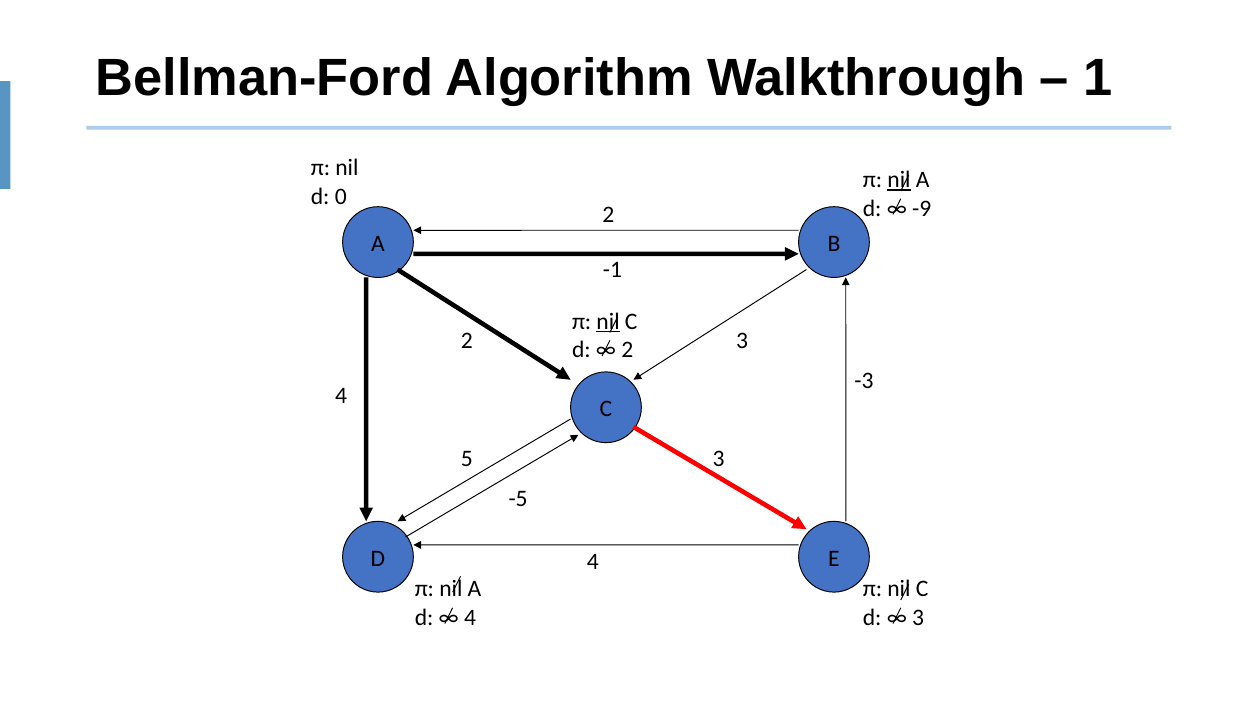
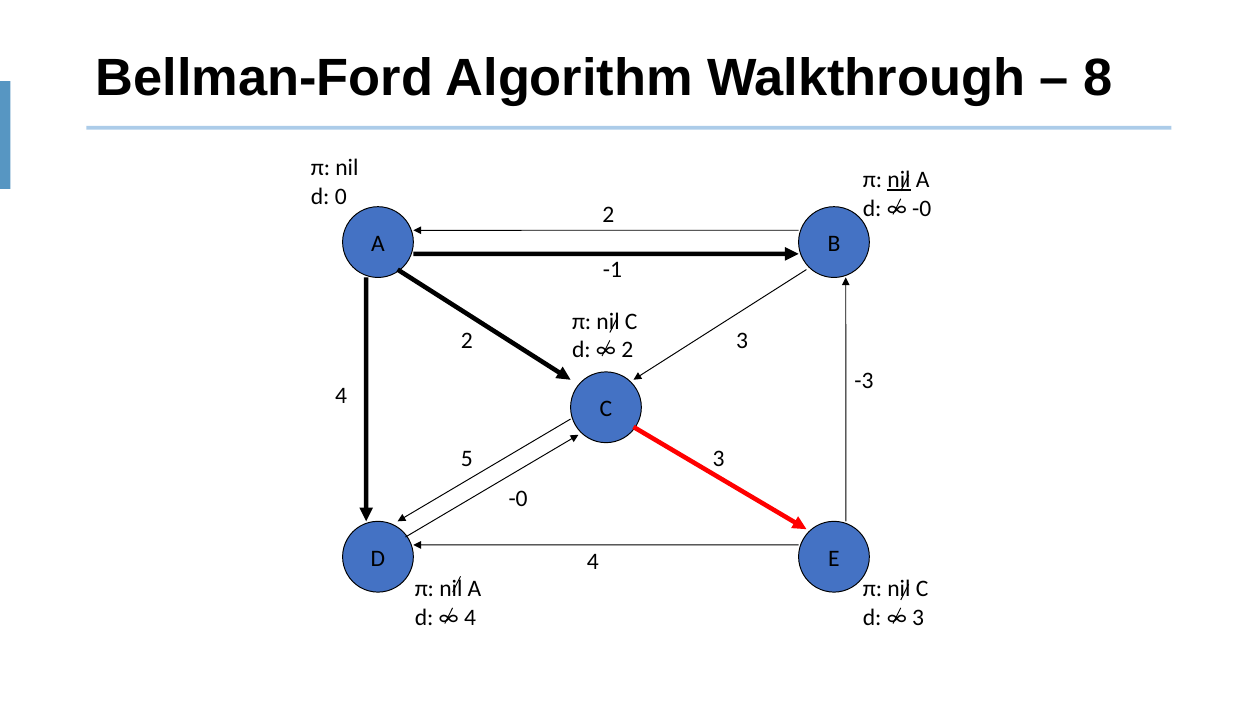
1: 1 -> 8 (1098, 78)
-9: -9 -> -0 (922, 208)
nil underline: present -> none (608, 321)
-5: -5 -> -0 (518, 498)
